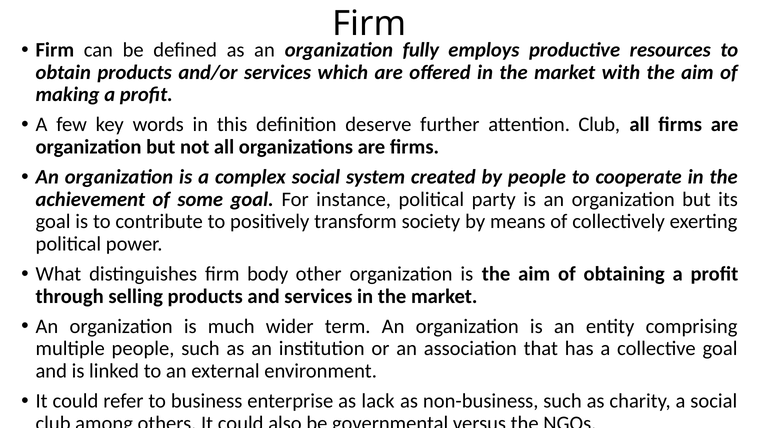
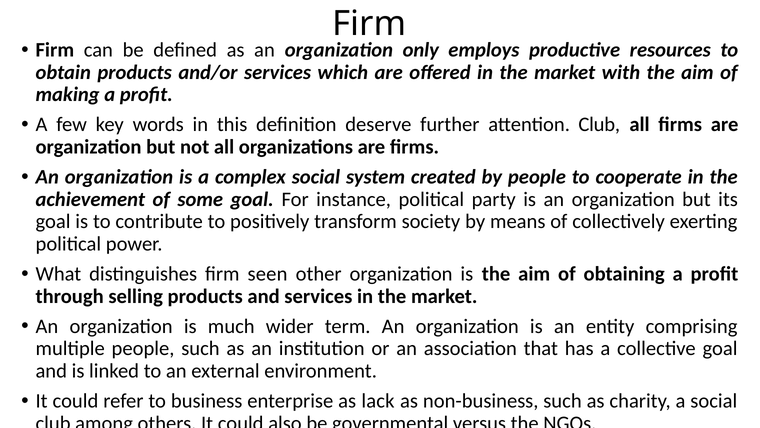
fully: fully -> only (421, 50)
body: body -> seen (267, 274)
